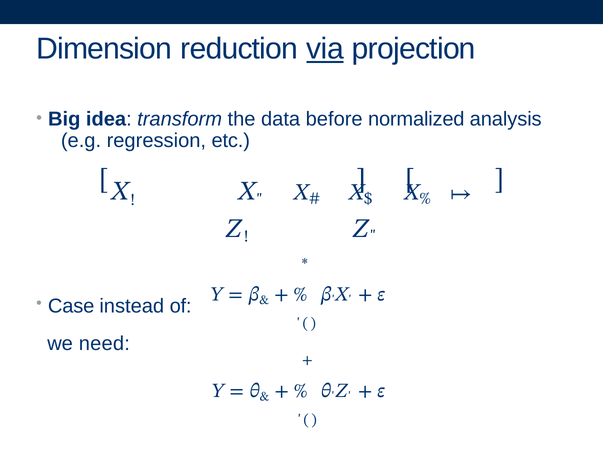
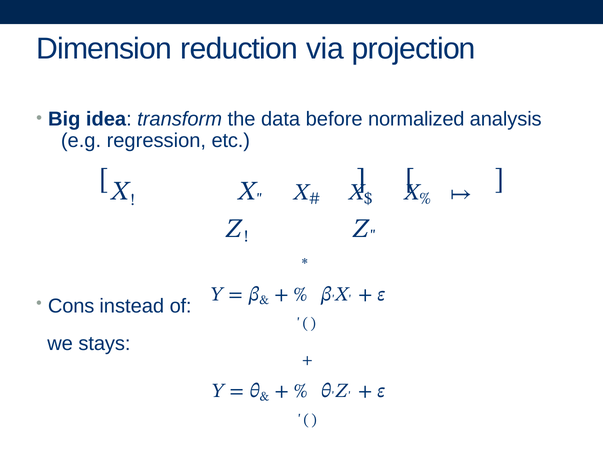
via underline: present -> none (325, 49)
Case: Case -> Cons (71, 306)
need: need -> stays (104, 344)
